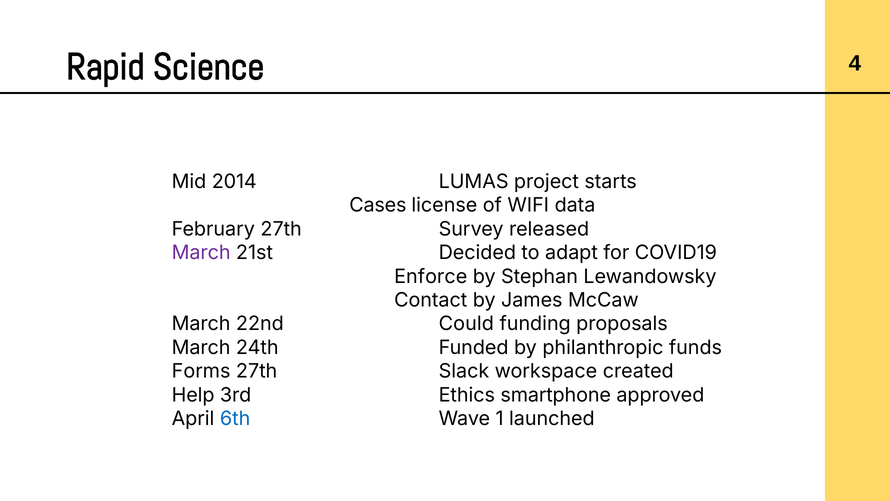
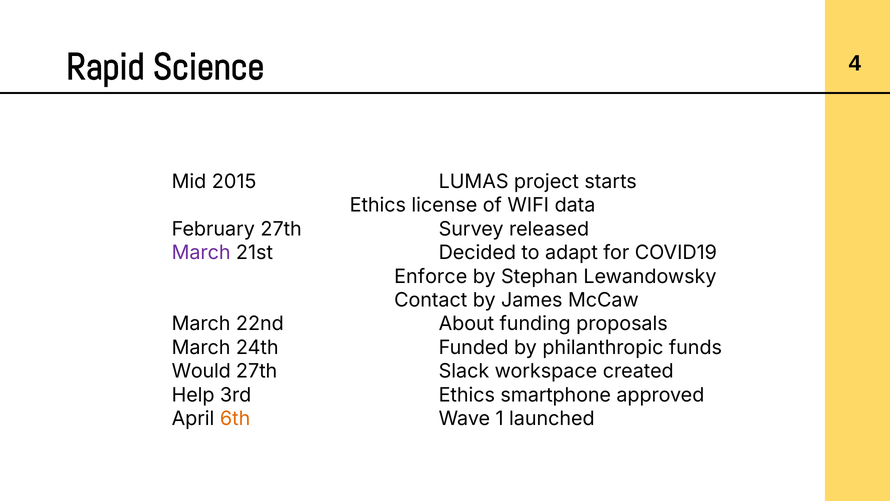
2014: 2014 -> 2015 (234, 181)
Cases: Cases -> Ethics (378, 205)
Could: Could -> About (466, 324)
Forms: Forms -> Would (201, 371)
6th colour: blue -> orange (235, 419)
